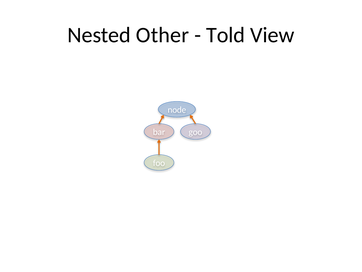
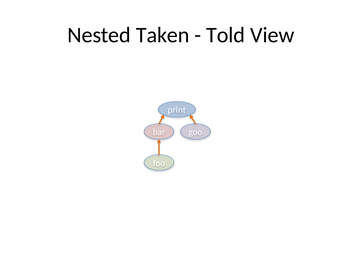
Other: Other -> Taken (163, 35)
node: node -> print (177, 110)
